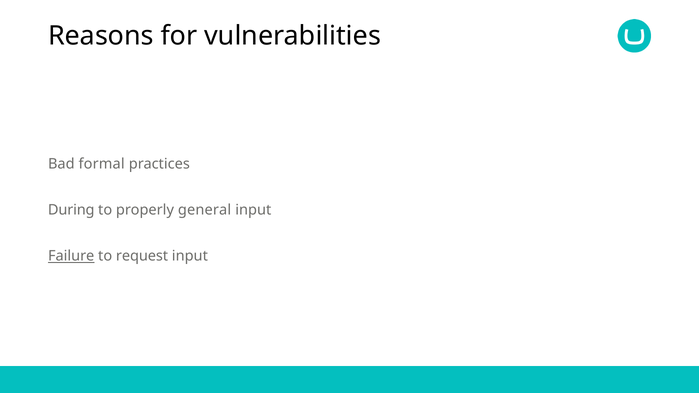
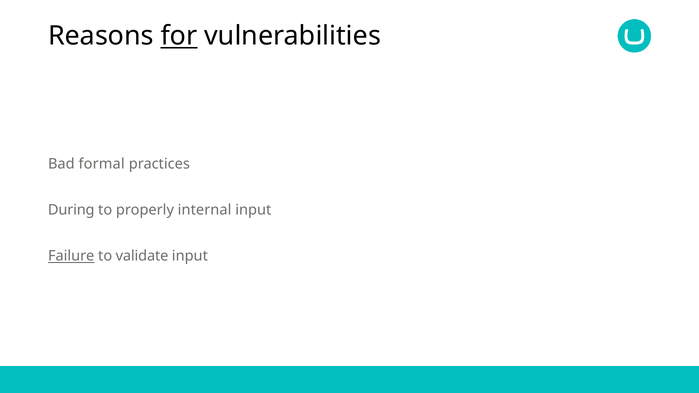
for underline: none -> present (179, 36)
general: general -> internal (205, 210)
request: request -> validate (142, 256)
